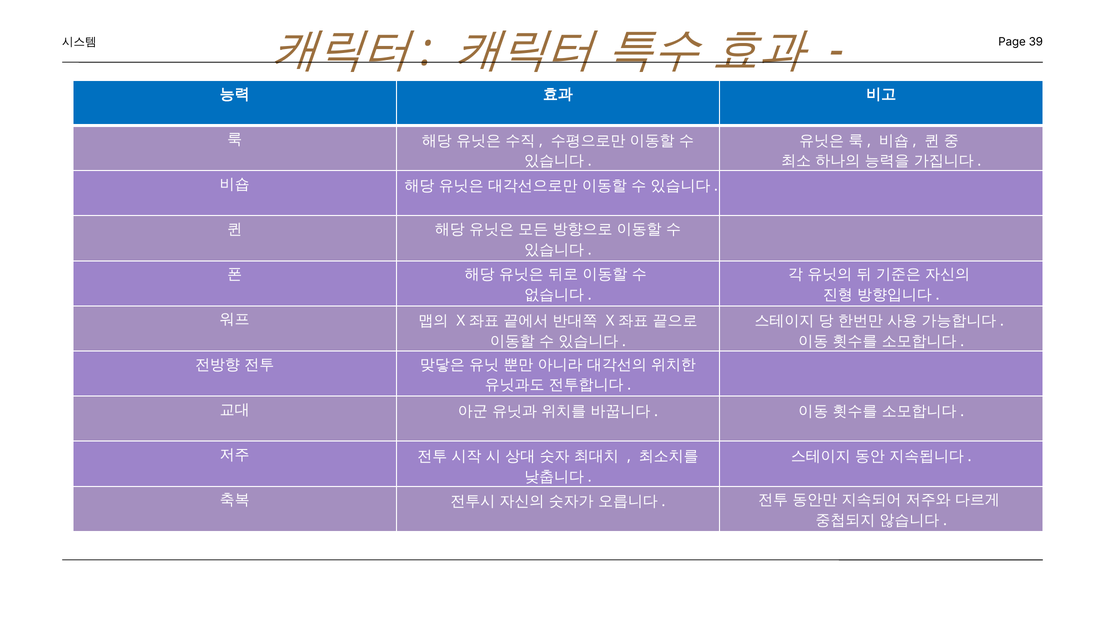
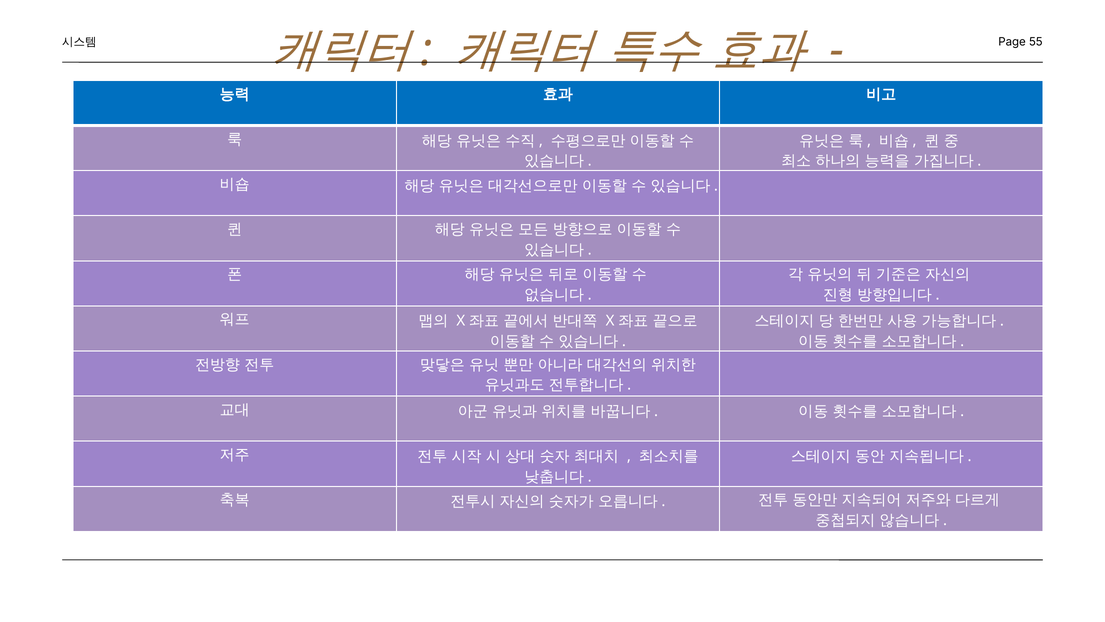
39: 39 -> 55 (1036, 42)
